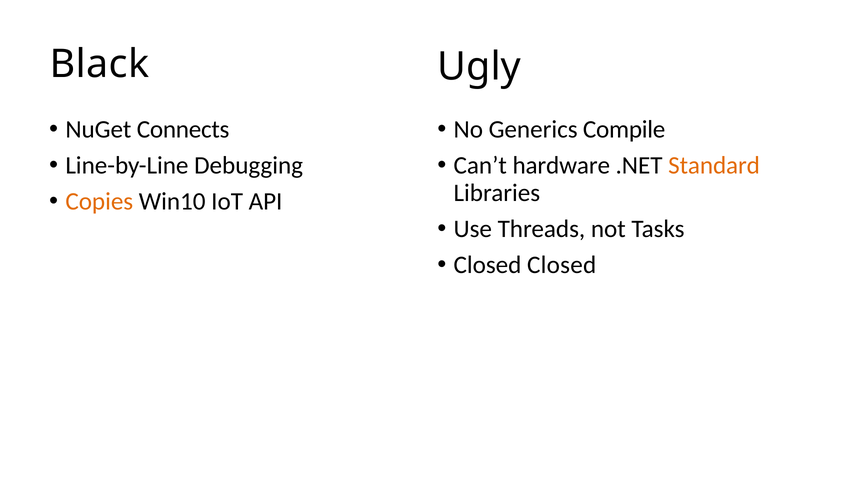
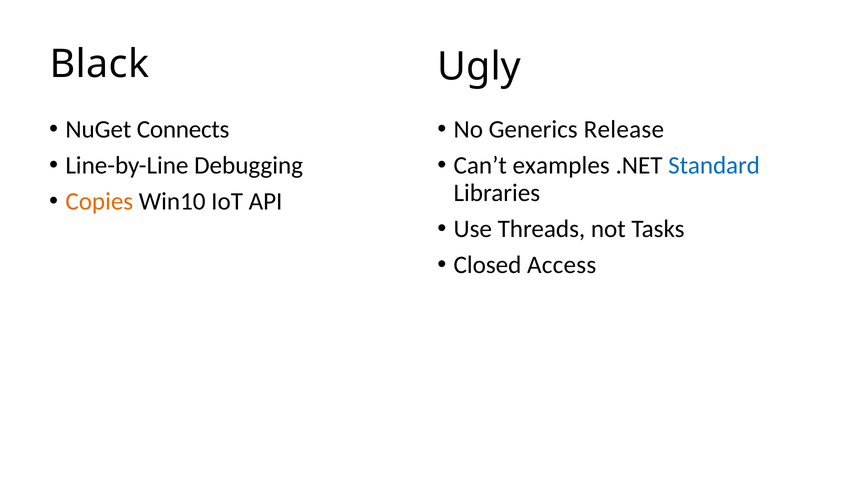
Compile: Compile -> Release (624, 129)
hardware: hardware -> examples (561, 166)
Standard colour: orange -> blue (714, 166)
Closed Closed: Closed -> Access (562, 265)
